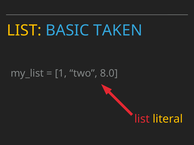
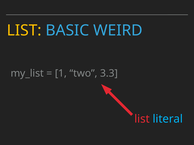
TAKEN: TAKEN -> WEIRD (118, 30)
8.0: 8.0 -> 3.3 (109, 73)
literal colour: yellow -> light blue (168, 119)
